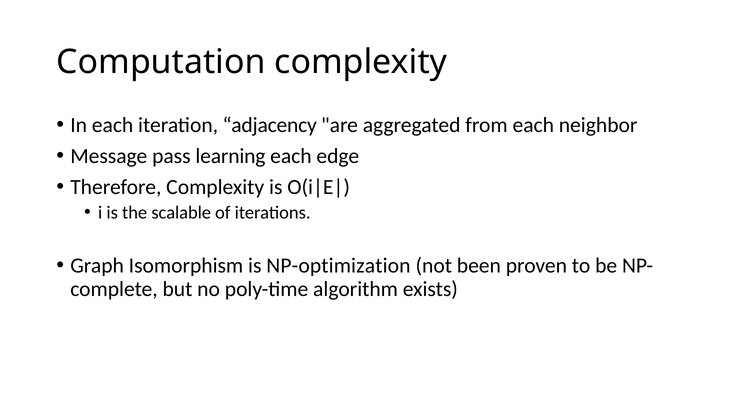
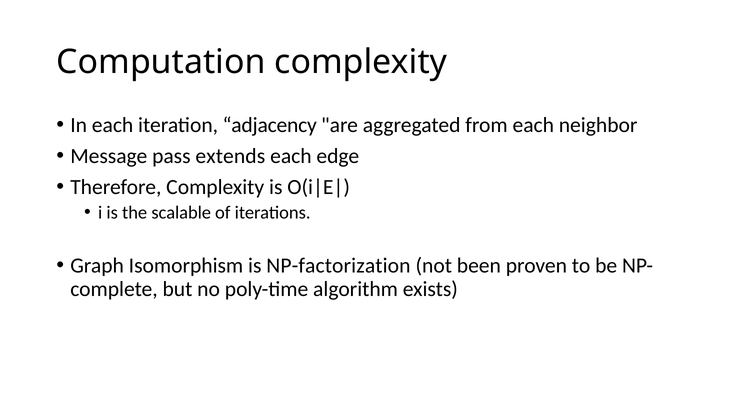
learning: learning -> extends (230, 156)
NP-optimization: NP-optimization -> NP-factorization (338, 266)
